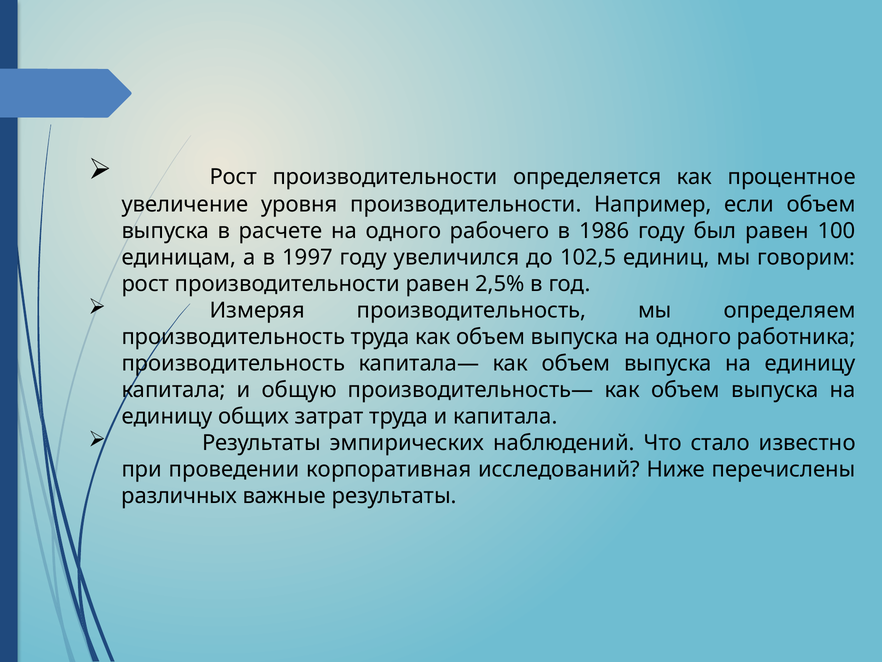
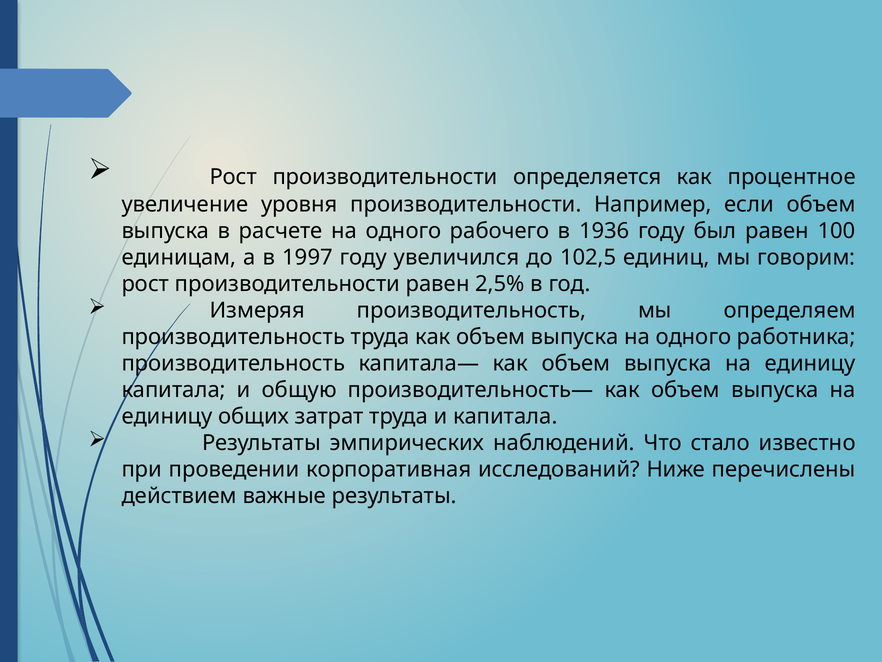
1986: 1986 -> 1936 (604, 231)
различных: различных -> действием (179, 496)
